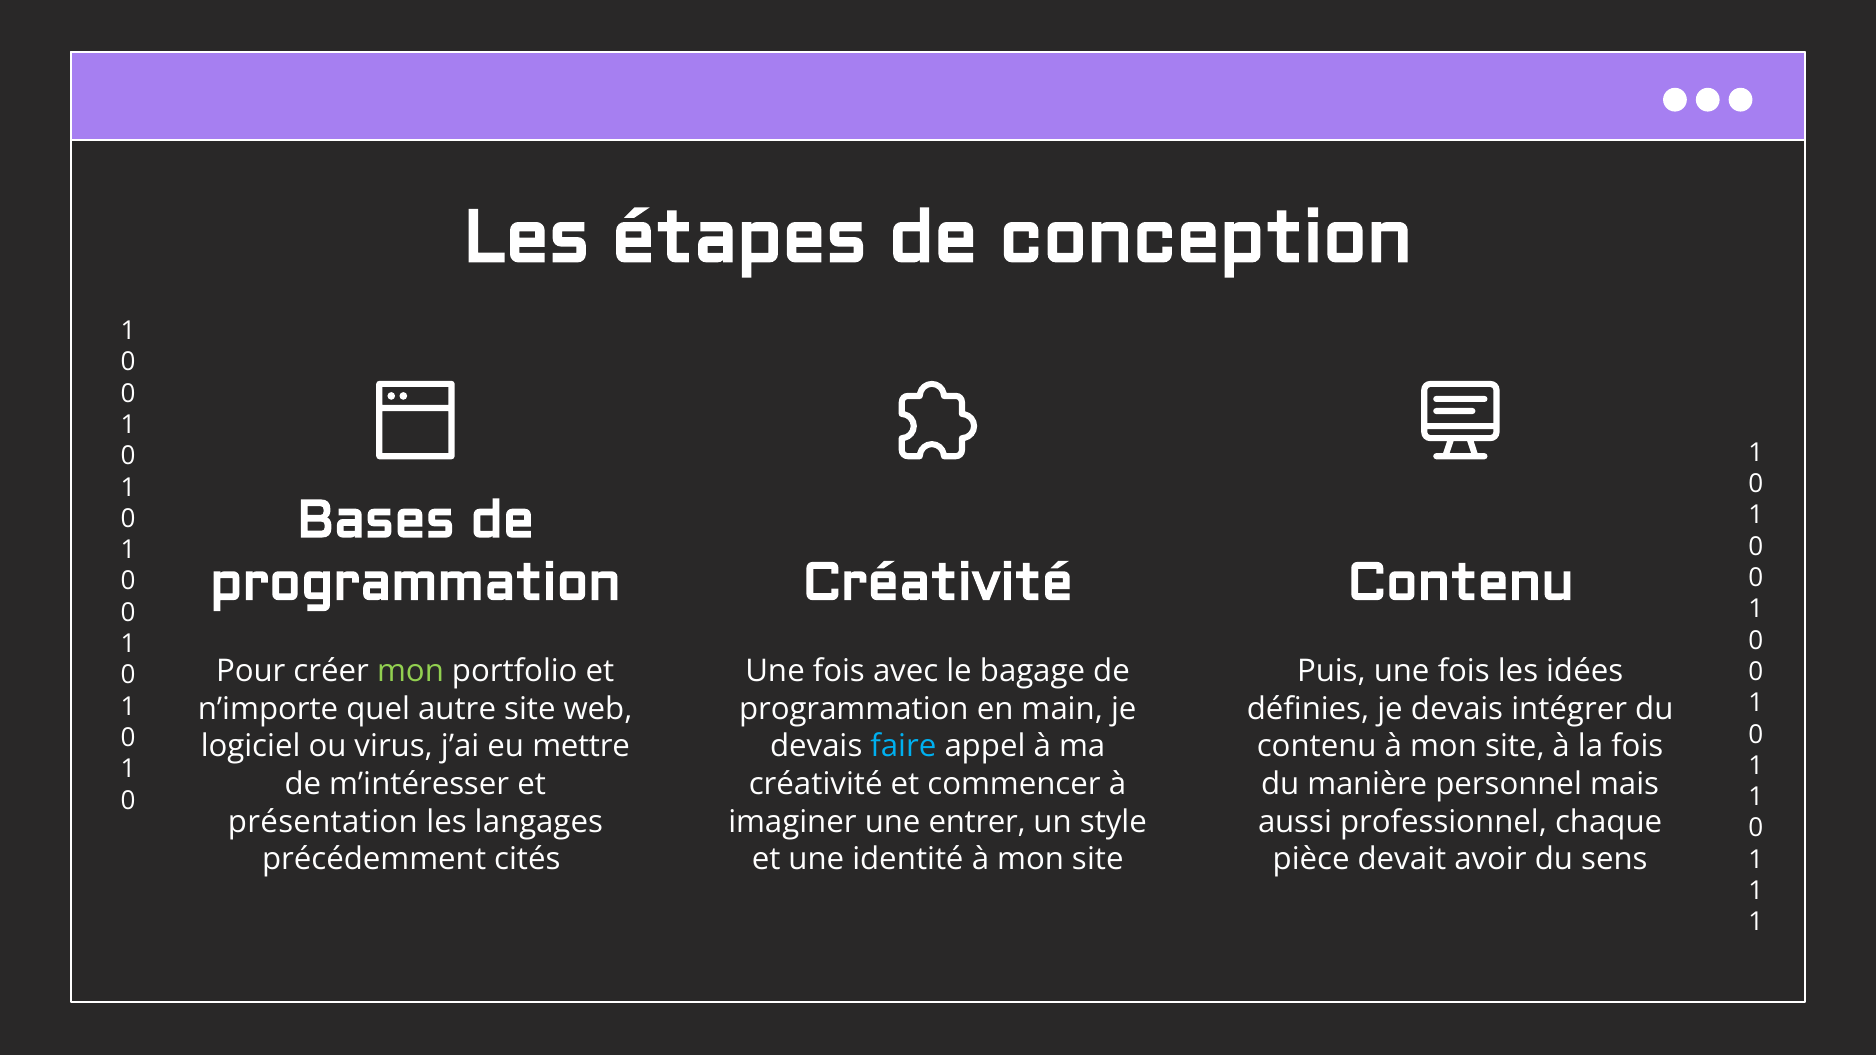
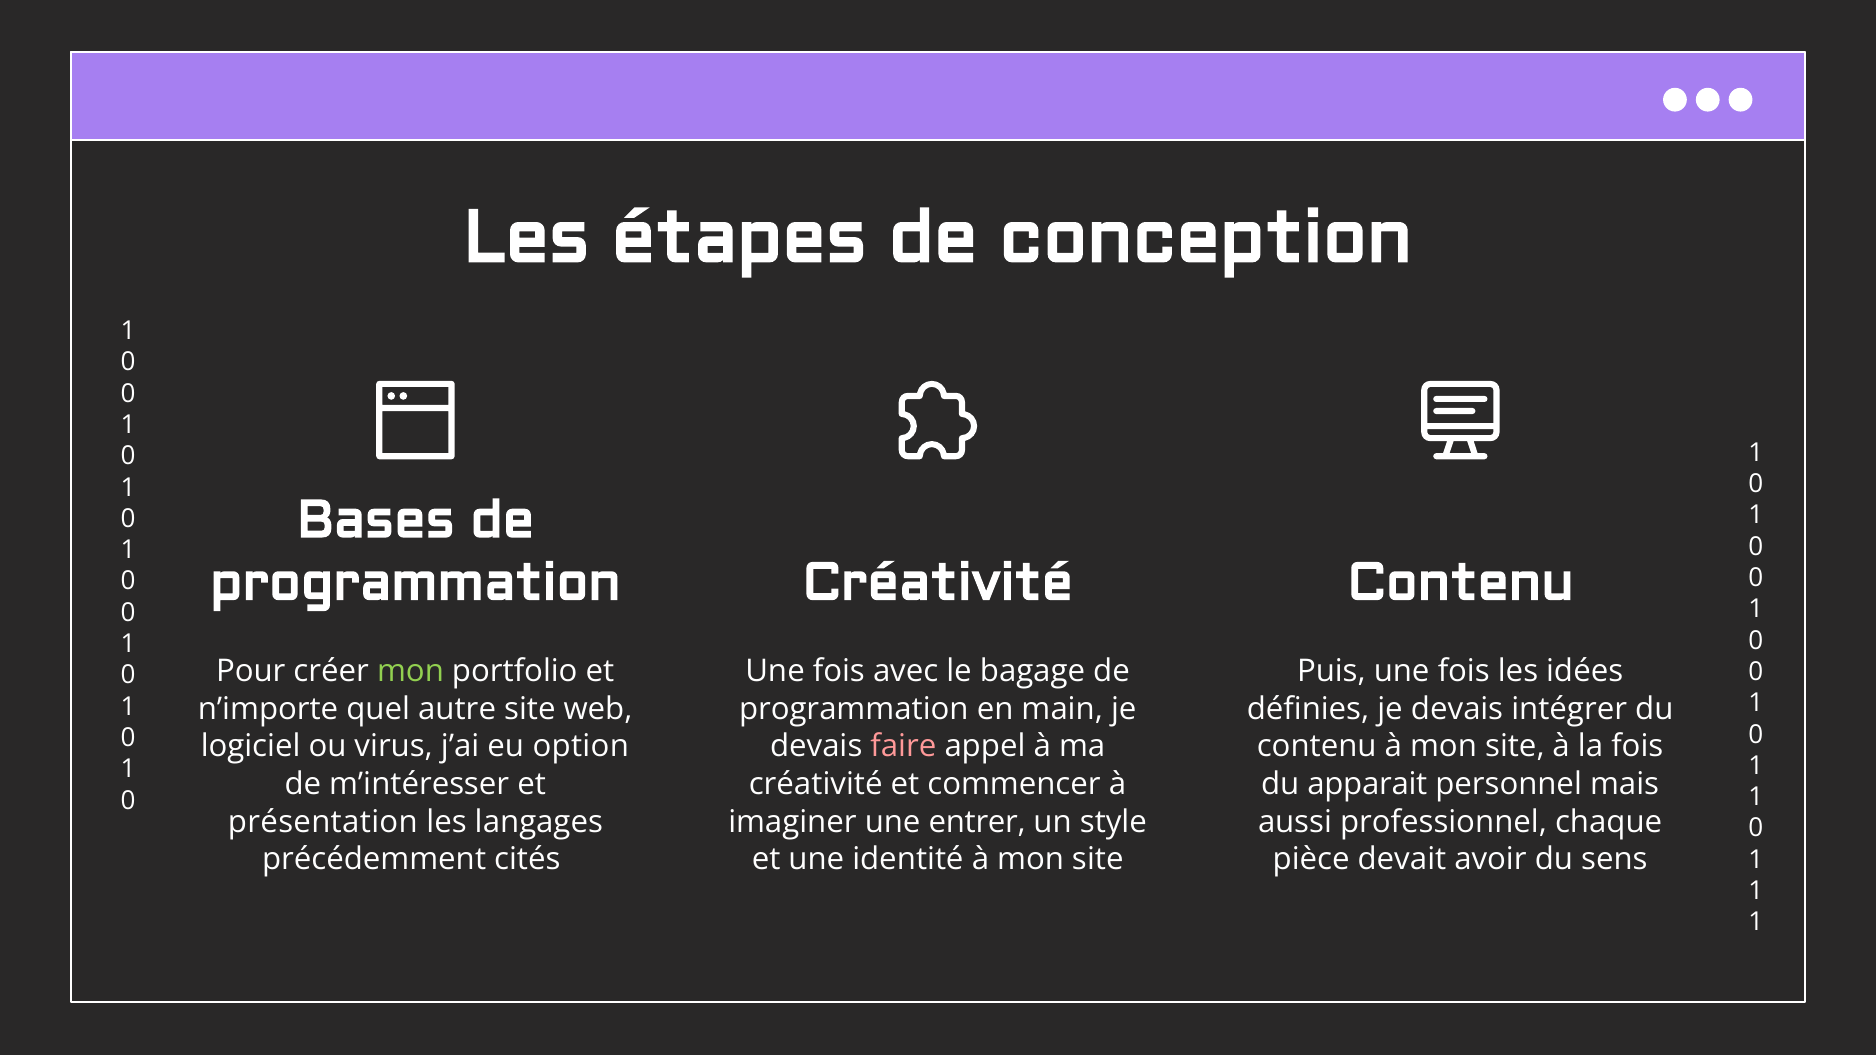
mettre: mettre -> option (581, 747)
faire colour: light blue -> pink (903, 747)
manière: manière -> apparait (1367, 784)
